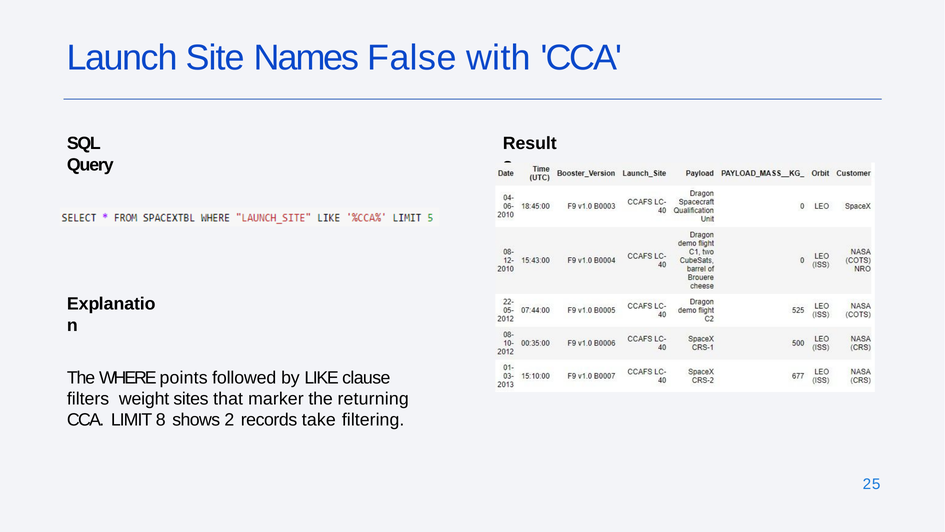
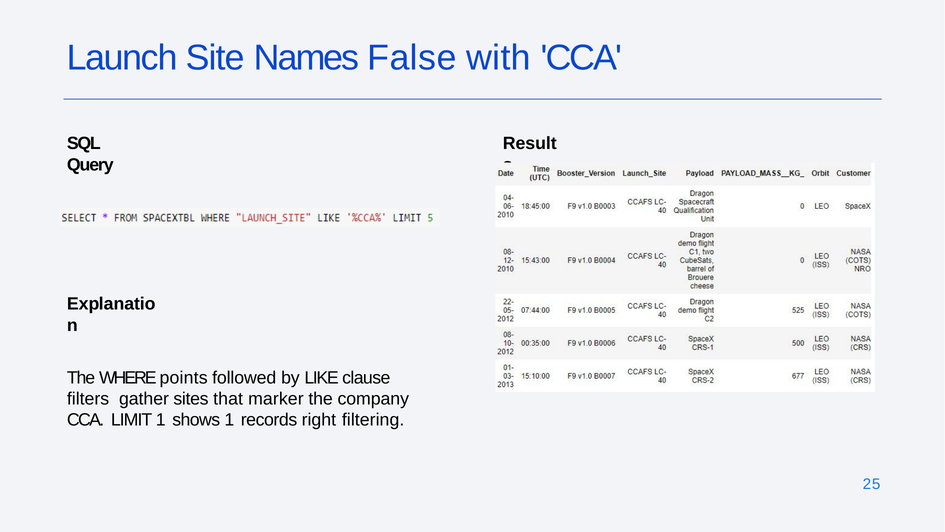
weight: weight -> gather (144, 399)
returning: returning -> company (373, 399)
LIMIT 8: 8 -> 1 (161, 420)
shows 2: 2 -> 1 (229, 420)
take: take -> right (319, 420)
